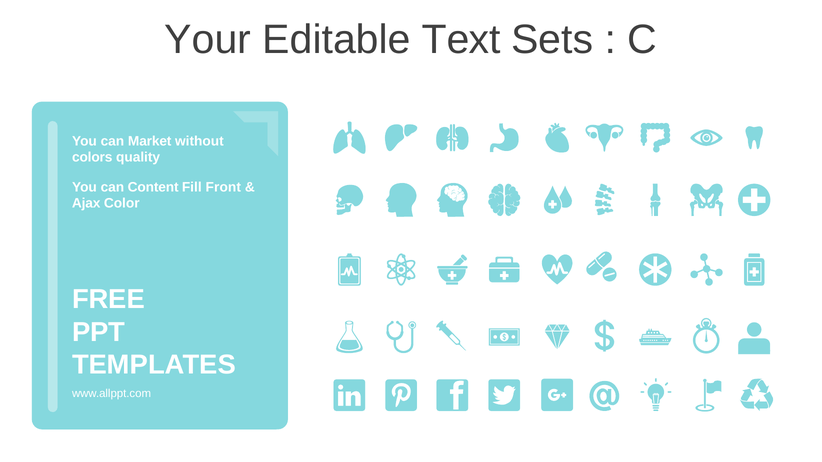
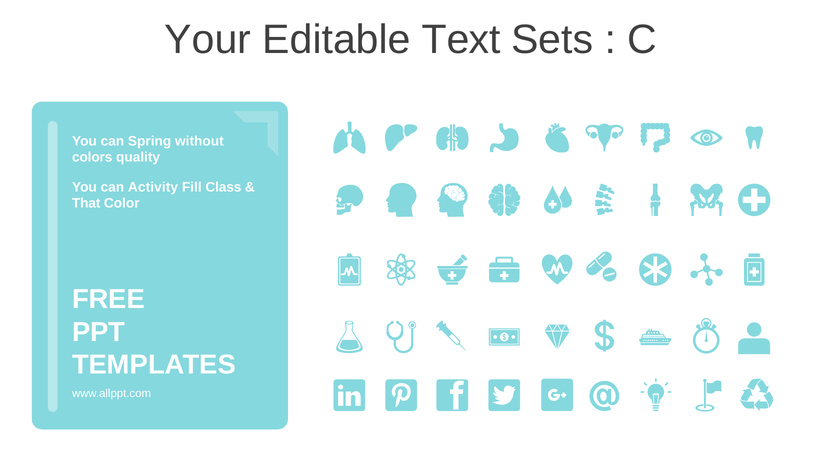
Market: Market -> Spring (150, 141)
Content: Content -> Activity (153, 187)
Front: Front -> Class (223, 187)
Ajax: Ajax -> That (86, 204)
